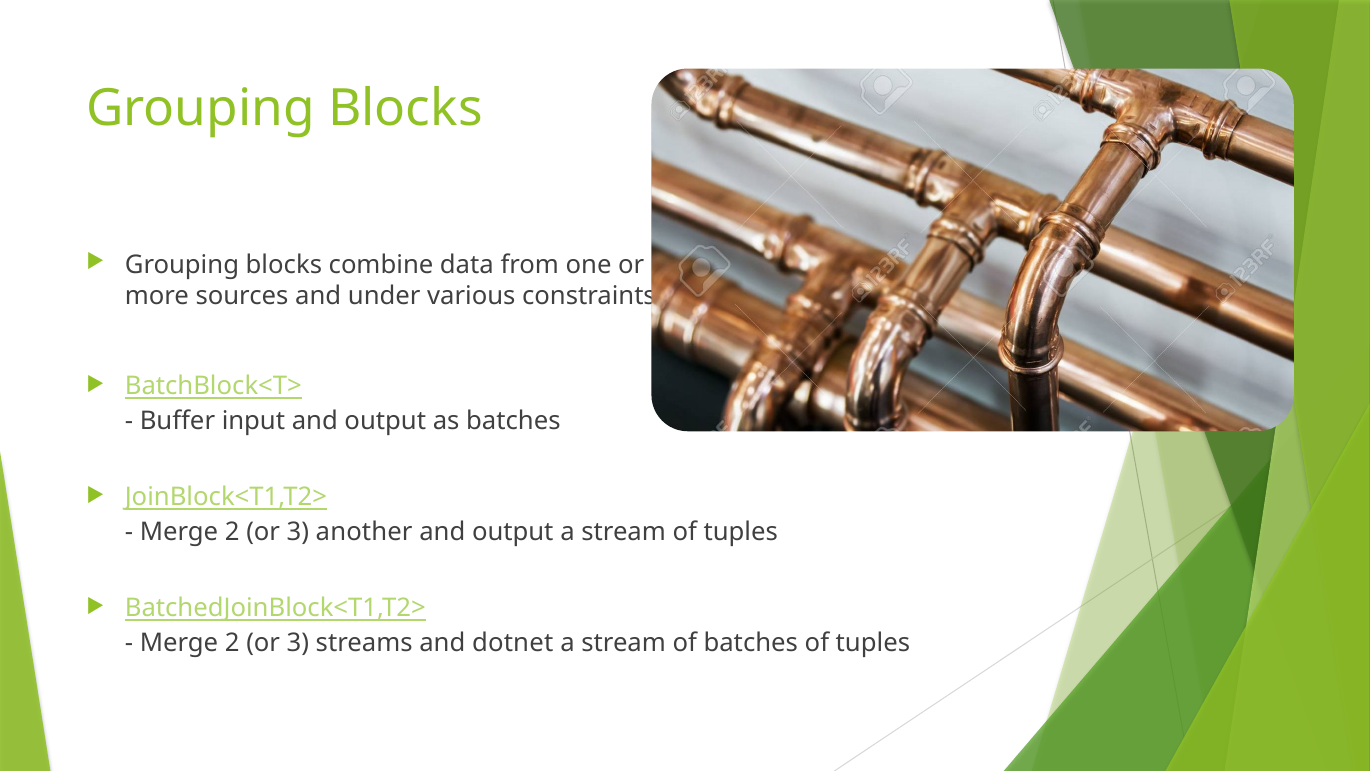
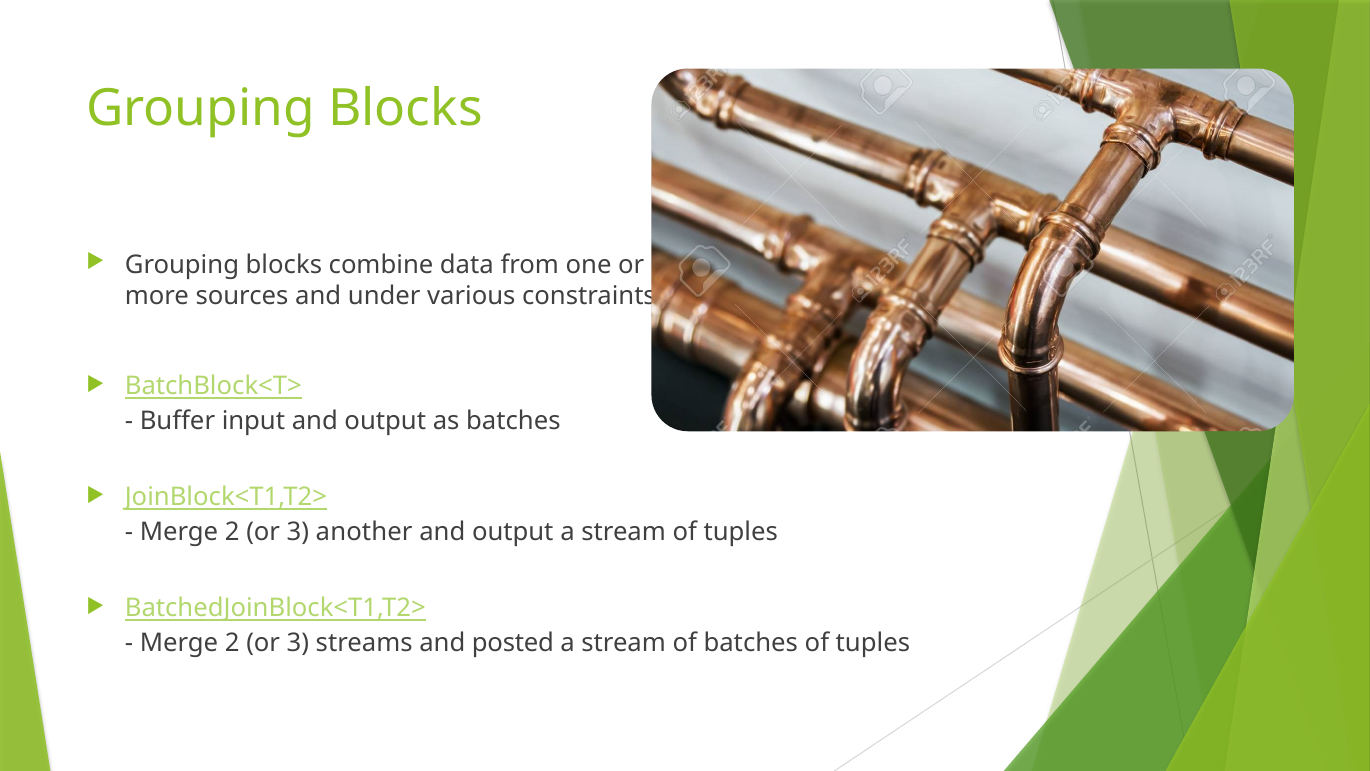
dotnet: dotnet -> posted (513, 643)
